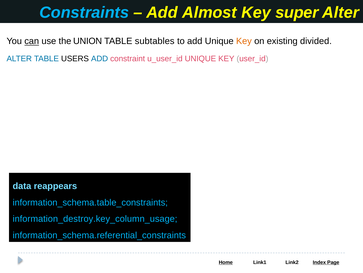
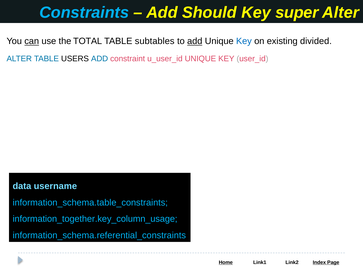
Almost: Almost -> Should (209, 13)
UNION: UNION -> TOTAL (88, 41)
add underline: none -> present (195, 41)
Key colour: orange -> blue (244, 41)
reappears: reappears -> username (55, 186)
information_destroy.key_column_usage: information_destroy.key_column_usage -> information_together.key_column_usage (95, 218)
